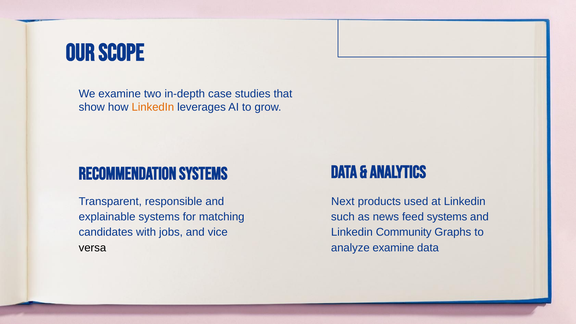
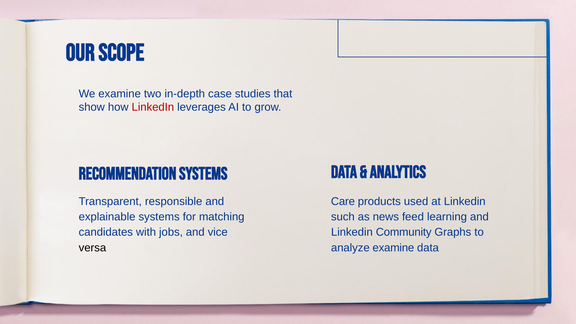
LinkedIn colour: orange -> red (153, 107)
Next: Next -> Care (343, 201)
feed systems: systems -> learning (447, 217)
